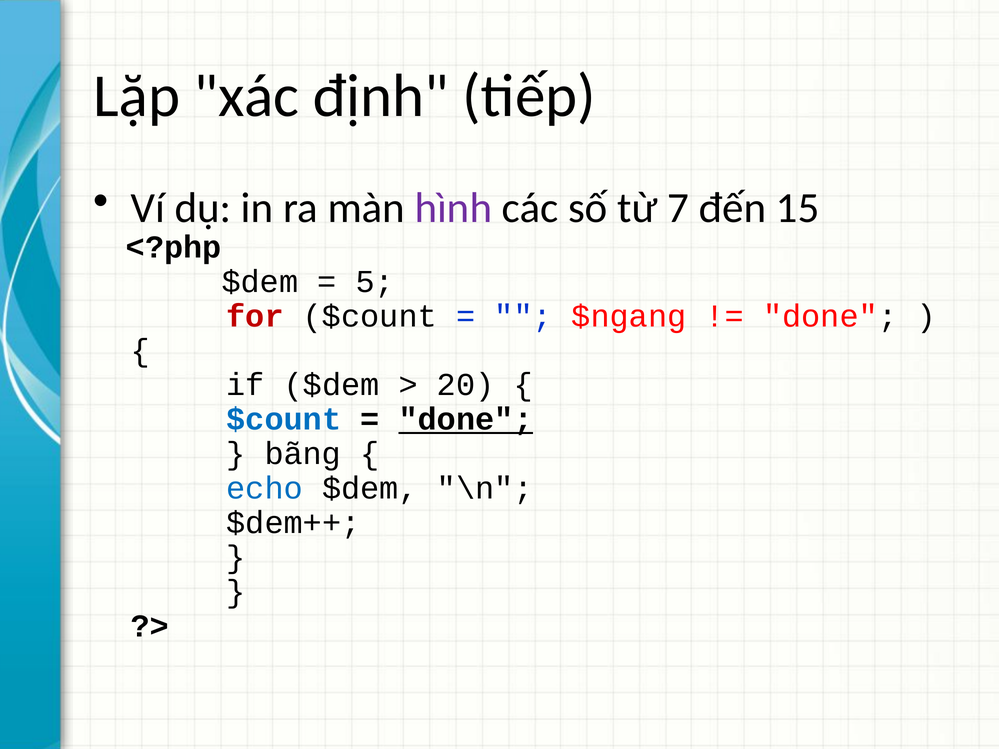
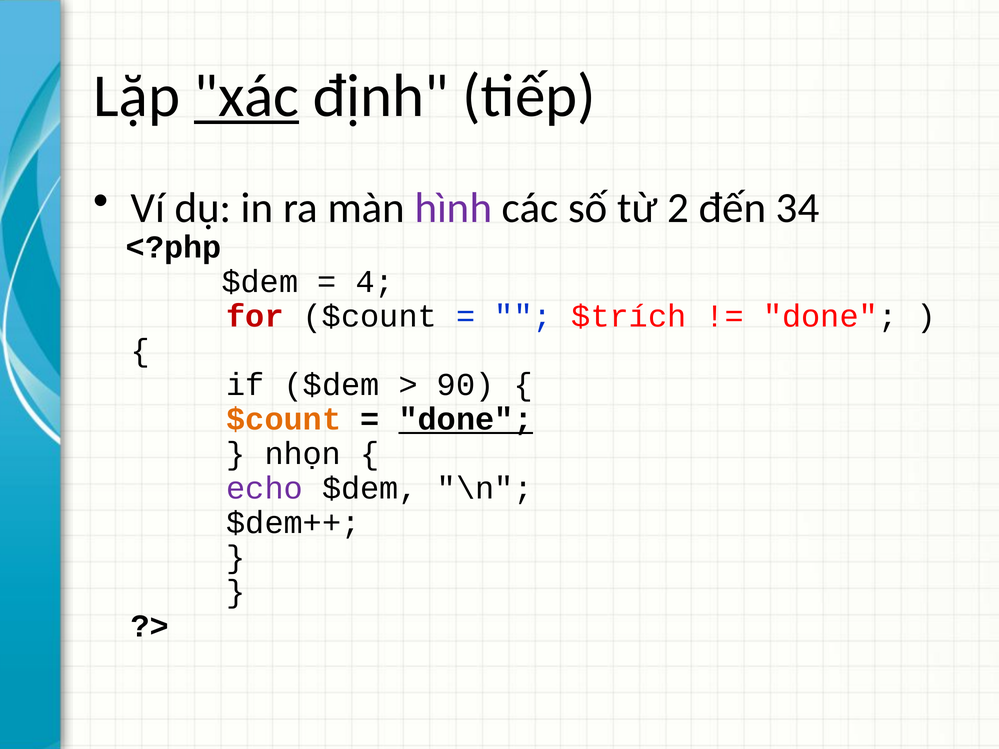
xác underline: none -> present (246, 96)
7: 7 -> 2 (678, 208)
15: 15 -> 34 (798, 208)
5: 5 -> 4 (375, 282)
$ngang: $ngang -> $trích (629, 316)
20: 20 -> 90 (466, 385)
$count colour: blue -> orange (284, 420)
bãng: bãng -> nhọn (303, 454)
echo colour: blue -> purple (265, 488)
